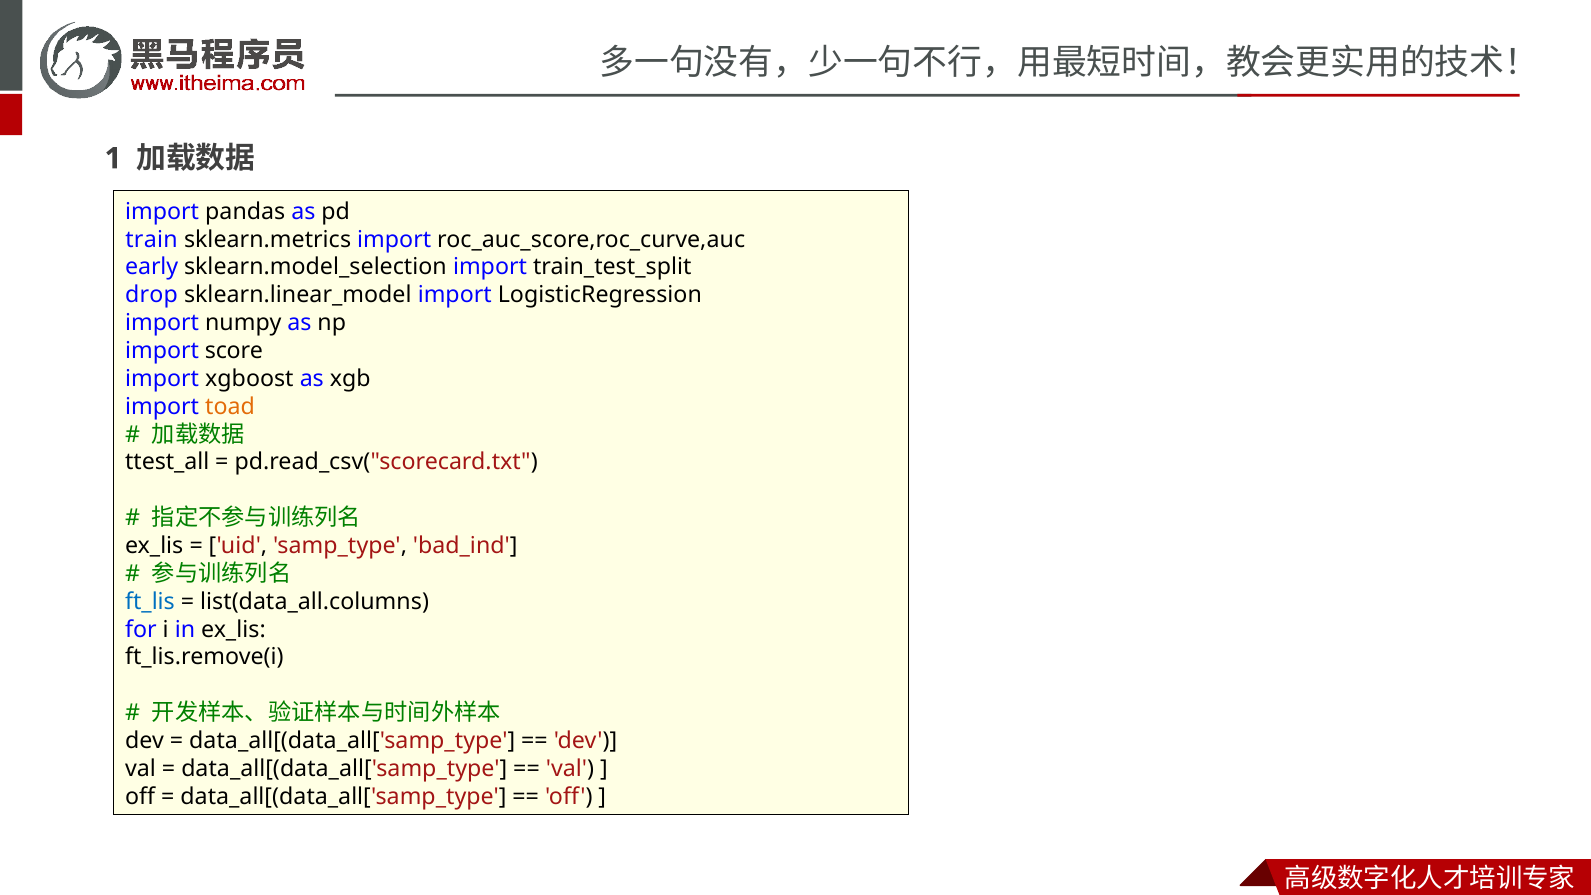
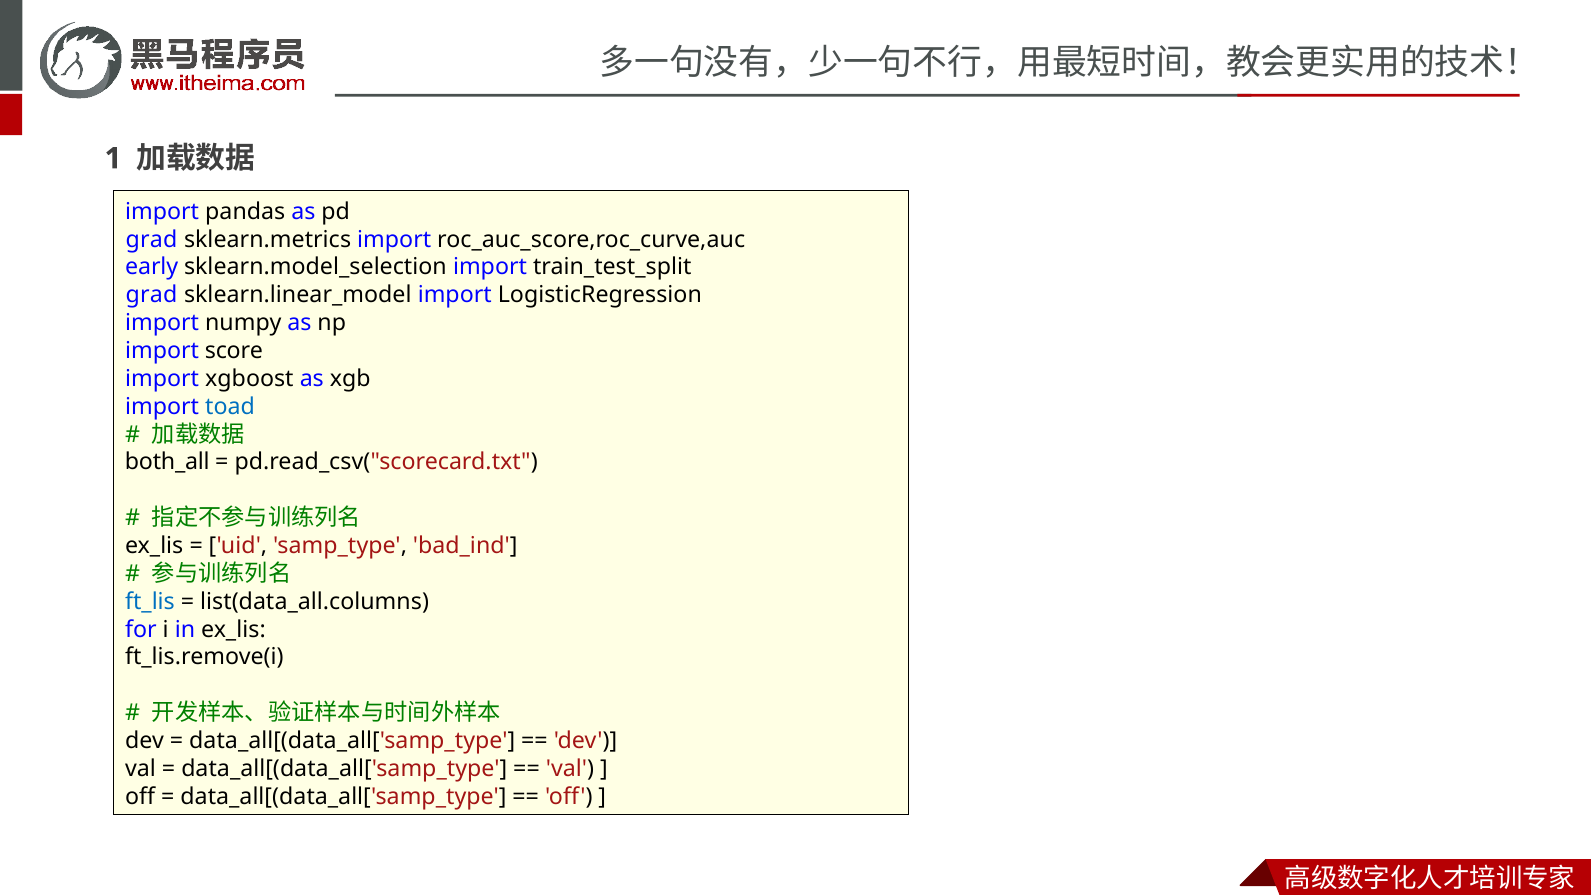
train: train -> grad (151, 239)
drop: drop -> grad (151, 295)
toad colour: orange -> blue (230, 407)
ttest_all: ttest_all -> both_all (167, 462)
